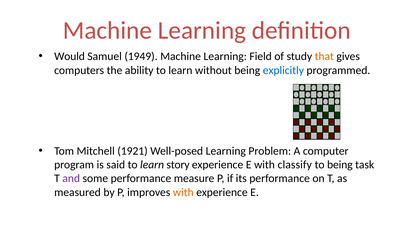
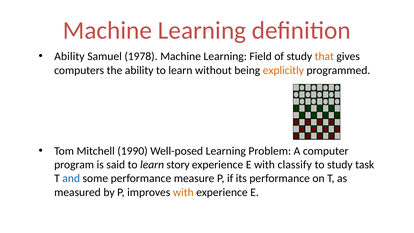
Would: Would -> Ability (69, 56)
1949: 1949 -> 1978 (141, 56)
explicitly colour: blue -> orange (283, 70)
1921: 1921 -> 1990 (133, 151)
to being: being -> study (340, 165)
and colour: purple -> blue (71, 178)
